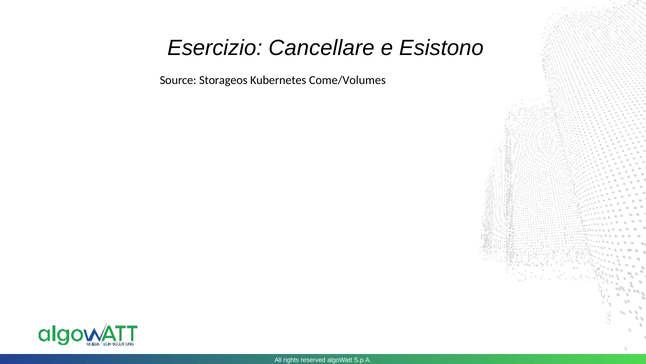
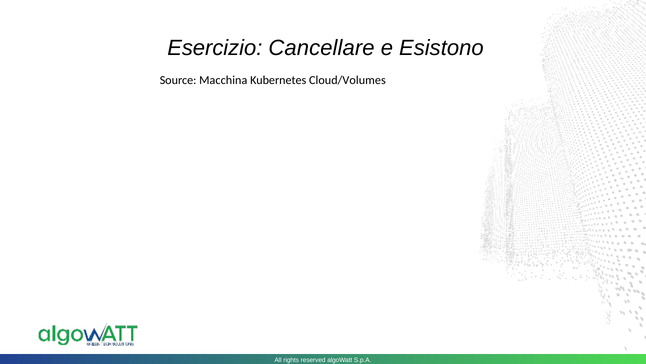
Storageos: Storageos -> Macchina (223, 80)
Come/Volumes: Come/Volumes -> Cloud/Volumes (347, 80)
